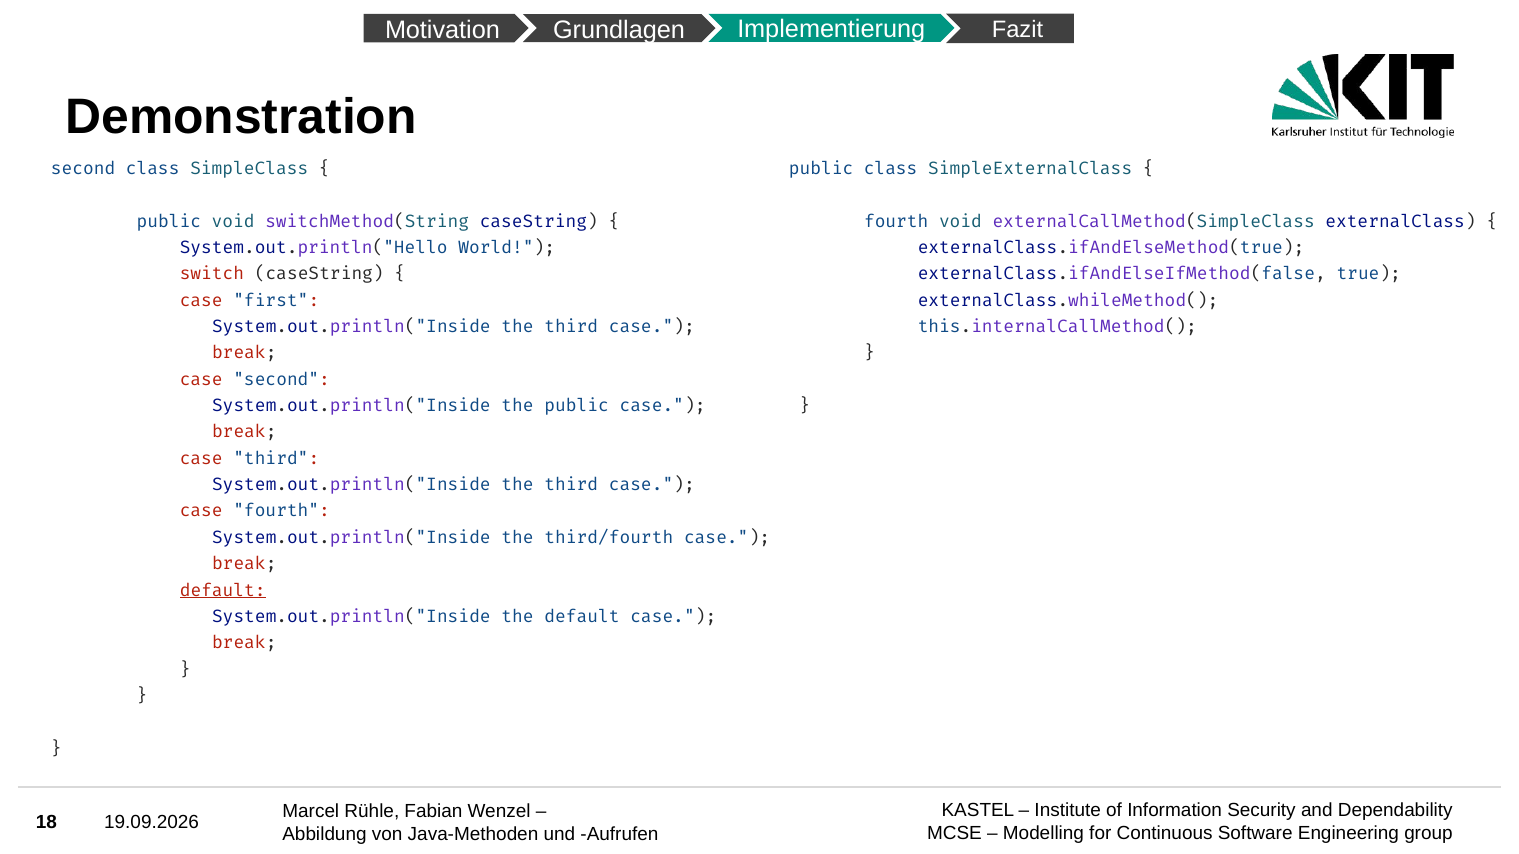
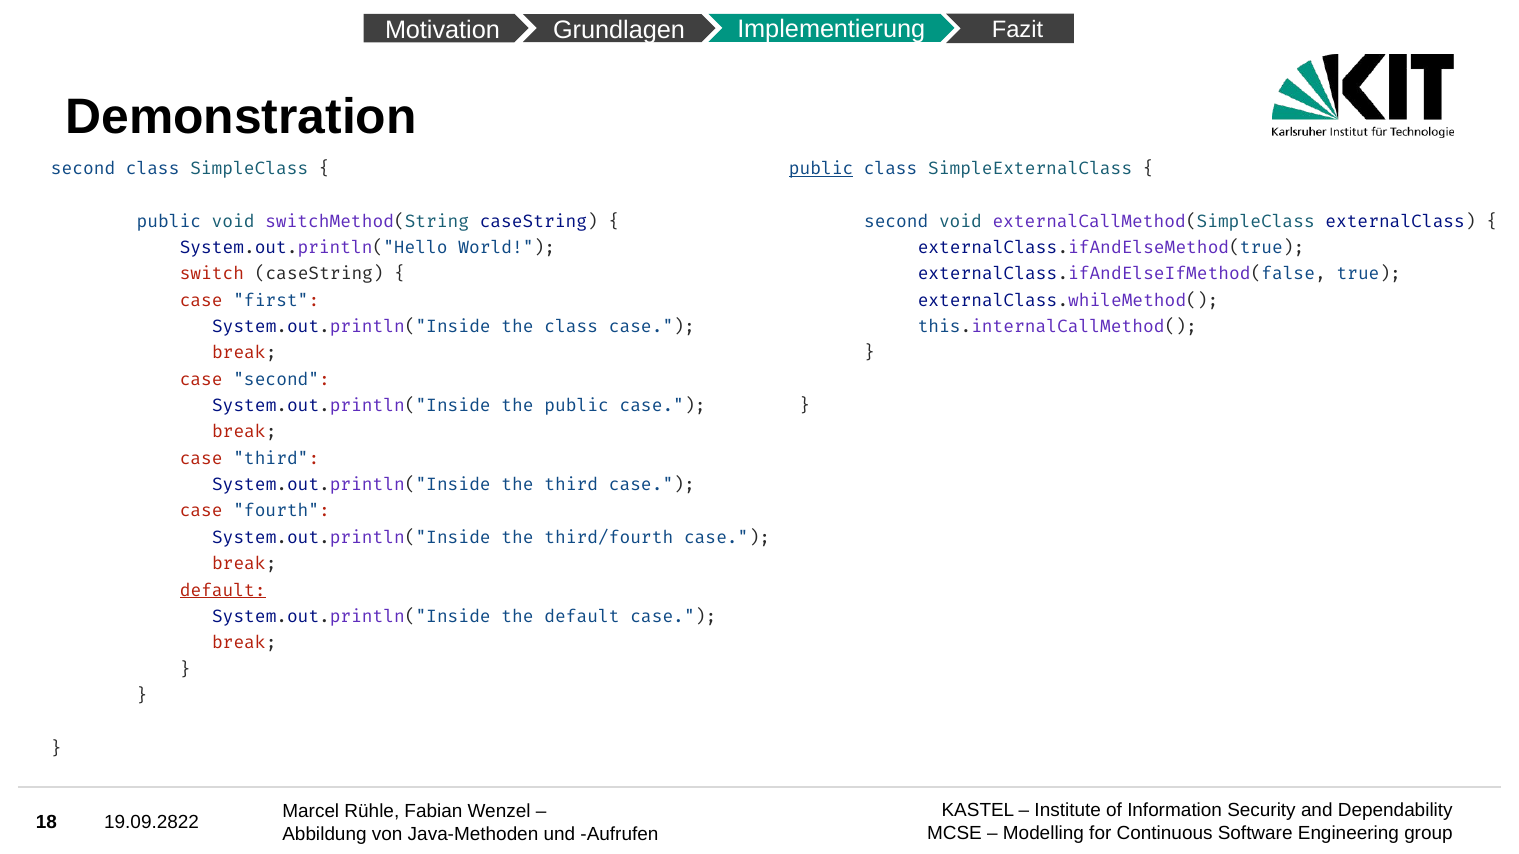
public underline: none -> present (821, 169)
fourth: fourth -> second (896, 221)
third: third -> class (571, 327)
19.09.2026: 19.09.2026 -> 19.09.2822 (152, 823)
